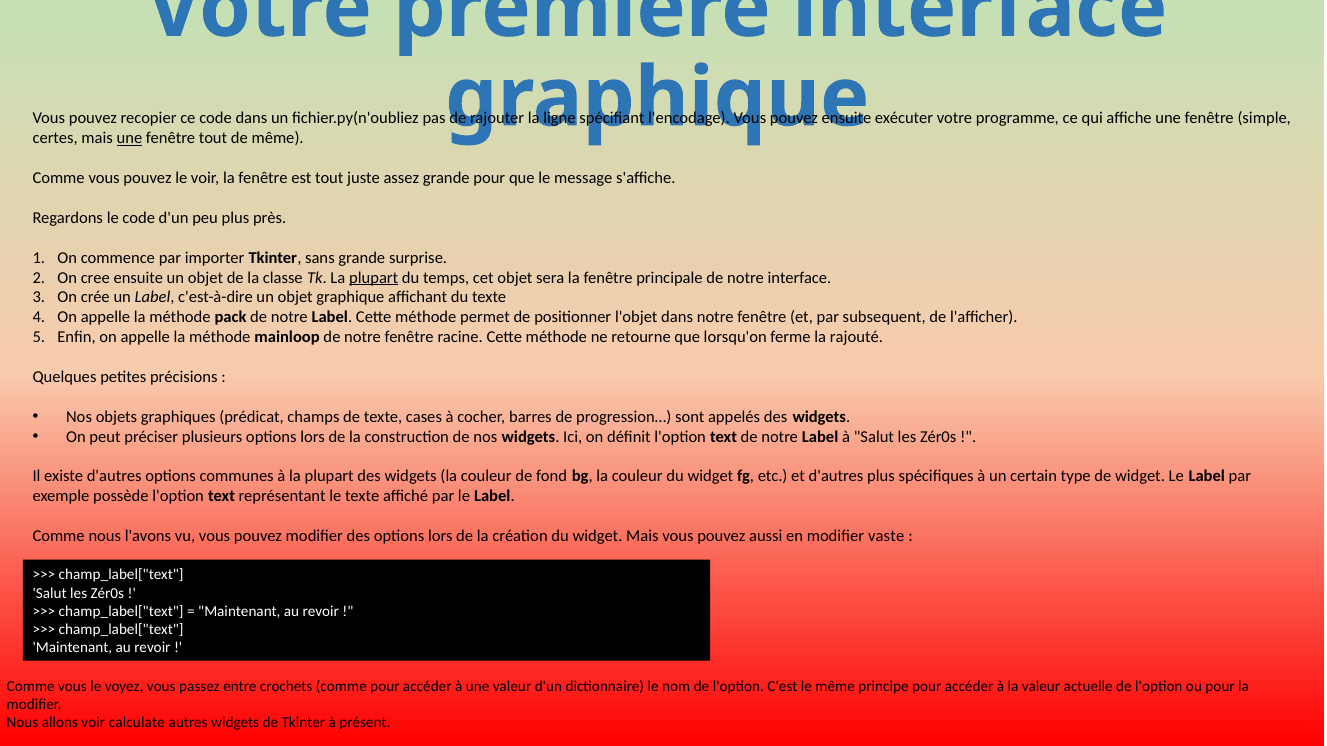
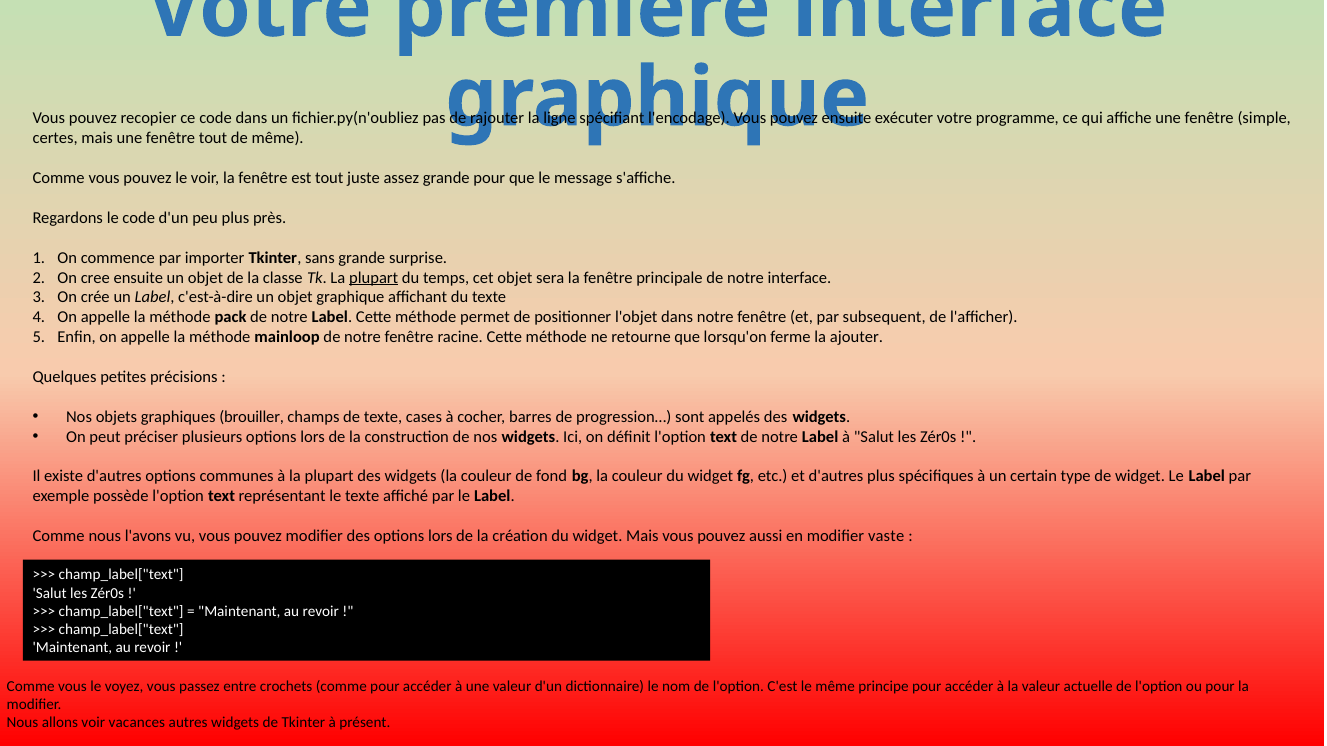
une underline: present -> none (129, 138)
rajouté: rajouté -> ajouter (856, 337)
prédicat: prédicat -> brouiller (252, 417)
calculate: calculate -> vacances (137, 723)
